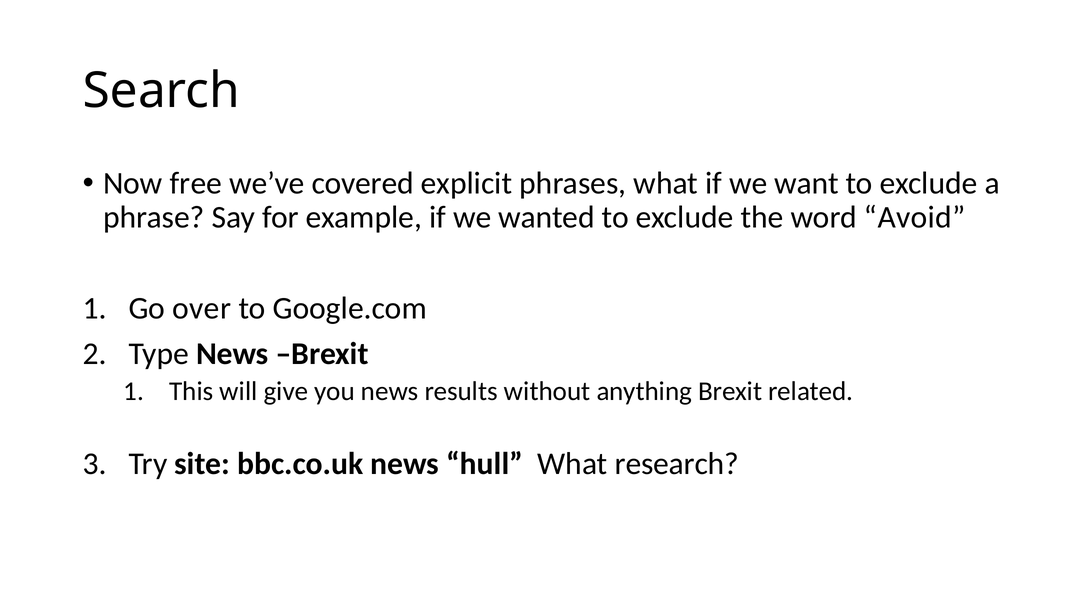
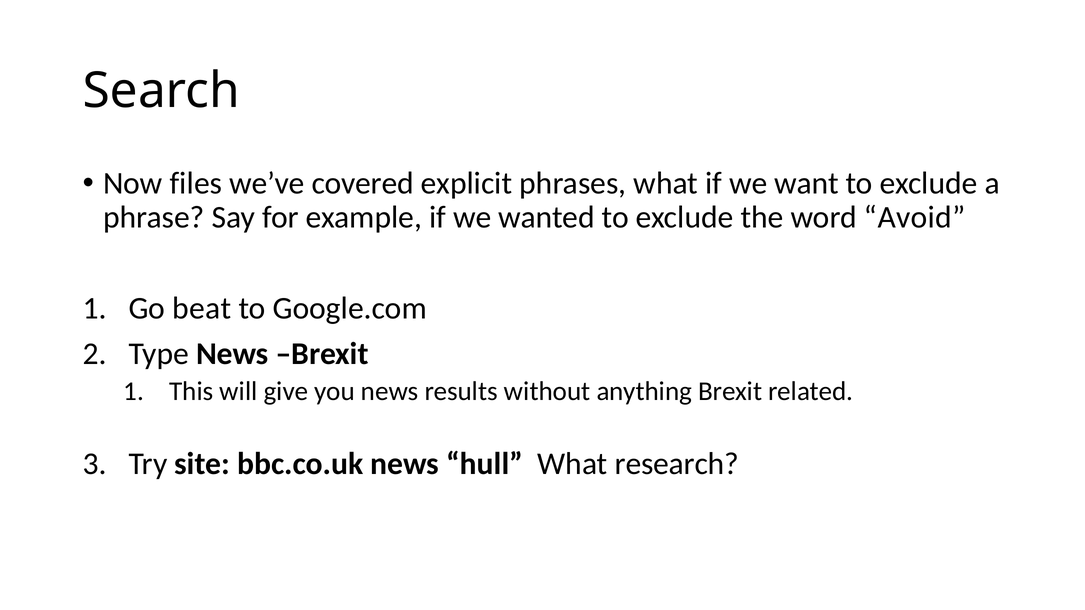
free: free -> files (196, 183)
over: over -> beat (202, 309)
